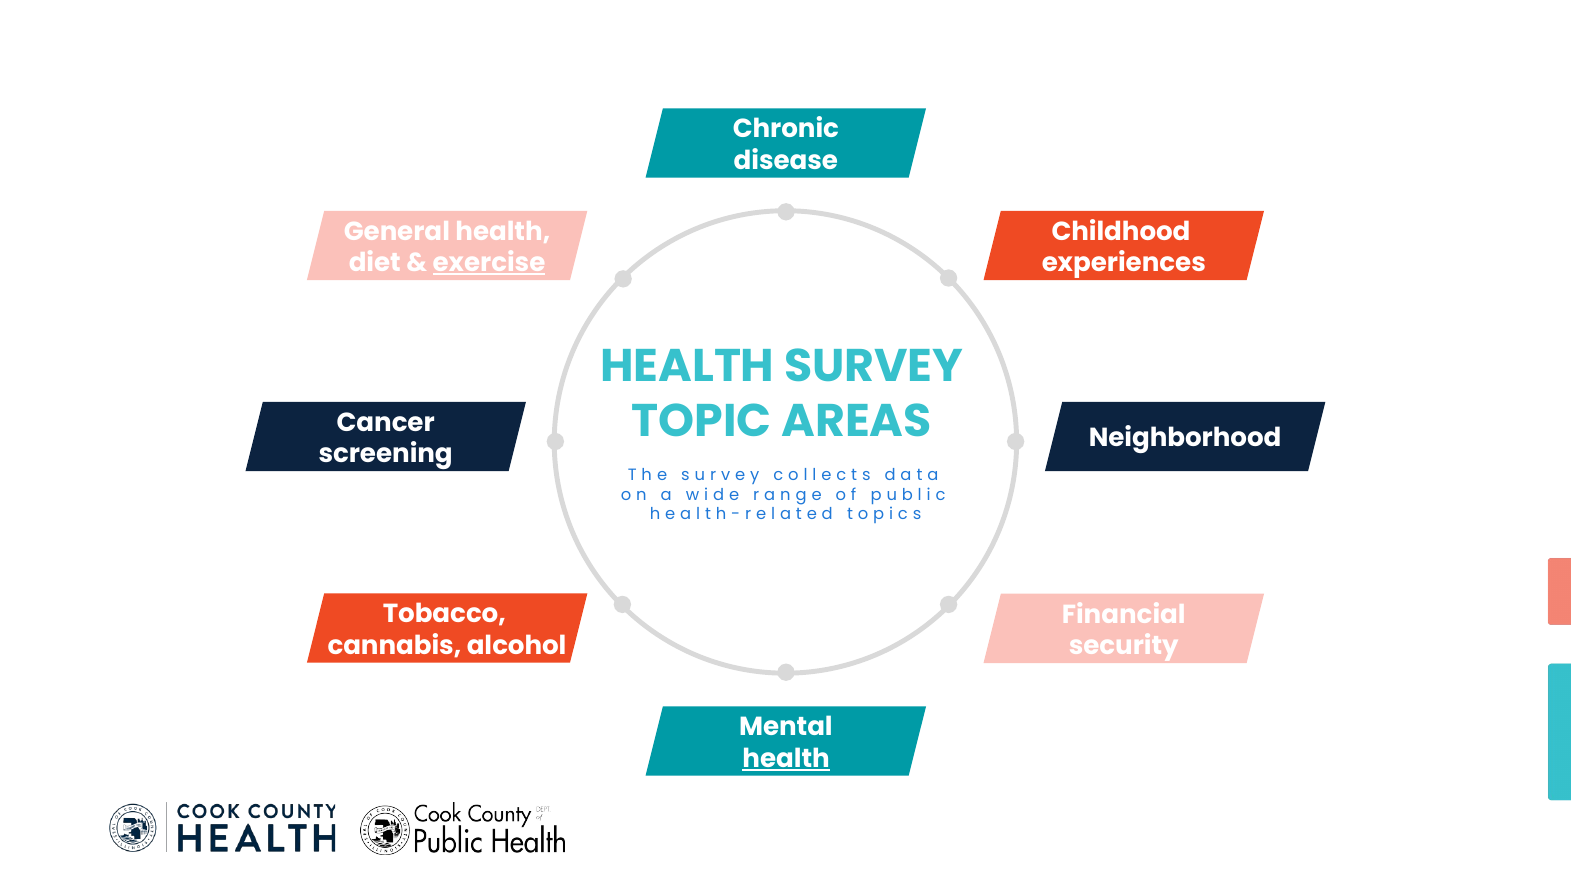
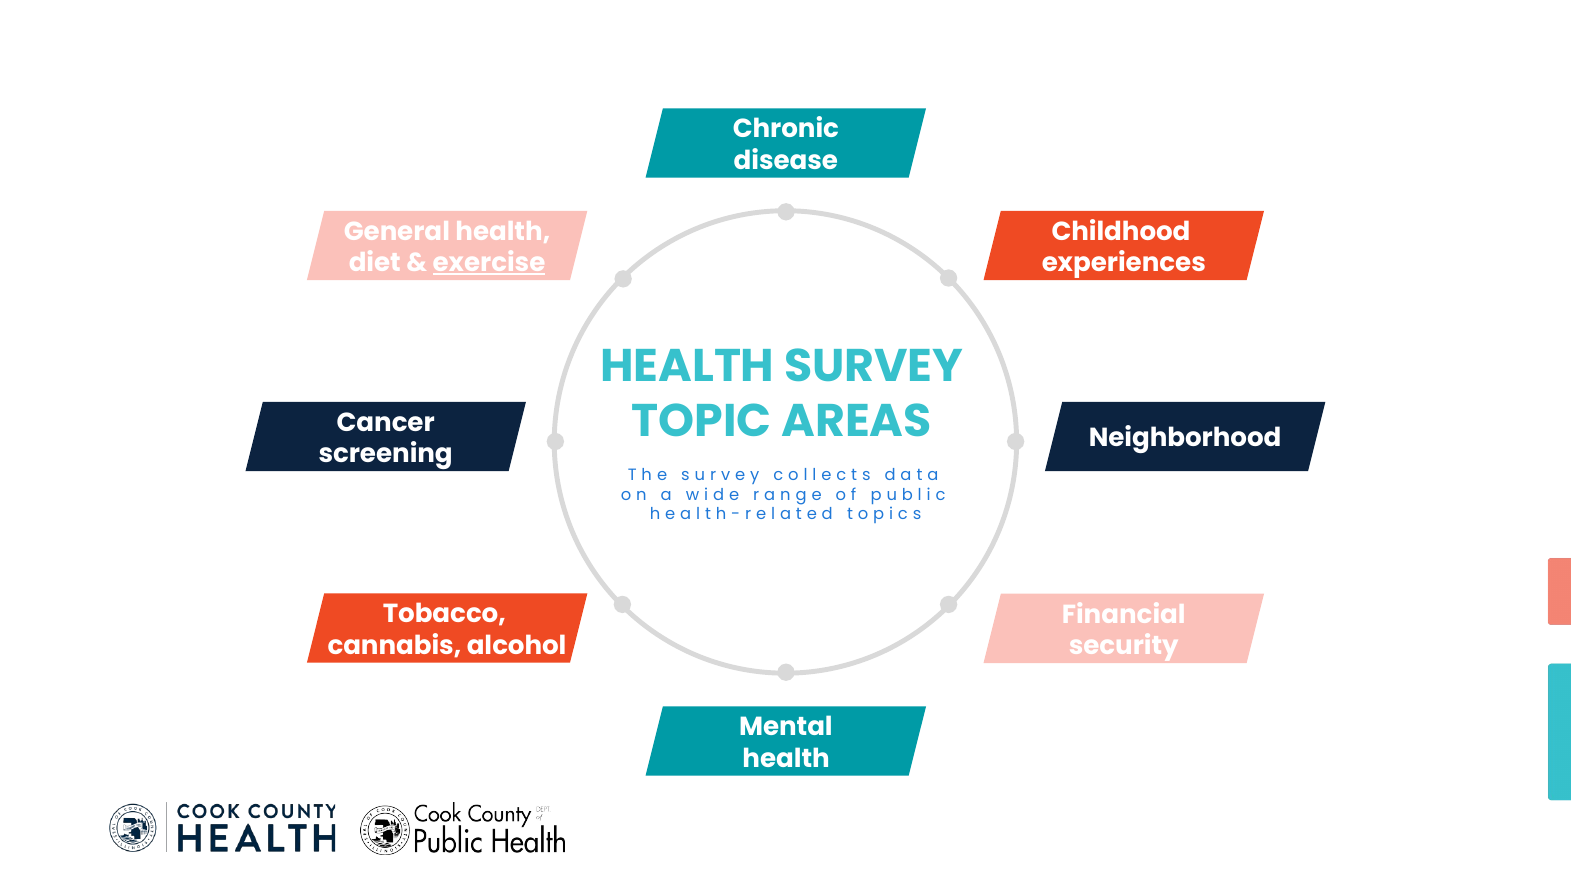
health underline: present -> none (786, 758)
